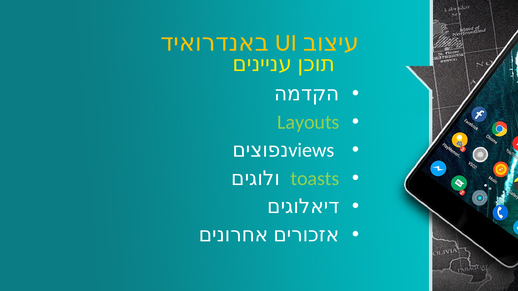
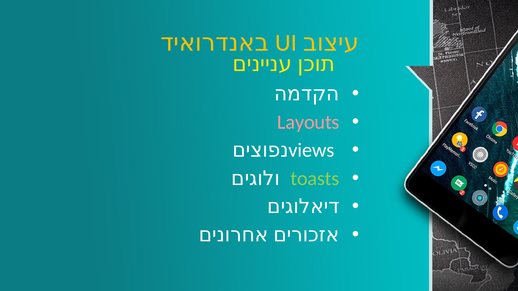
Layouts colour: light green -> pink (308, 122)
